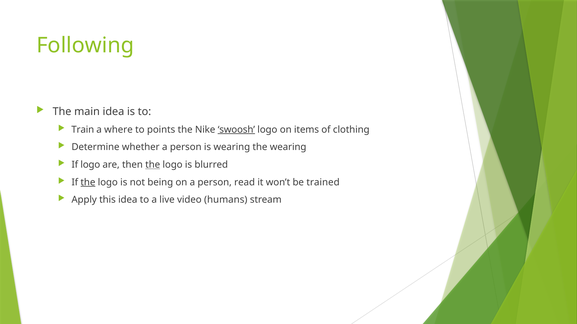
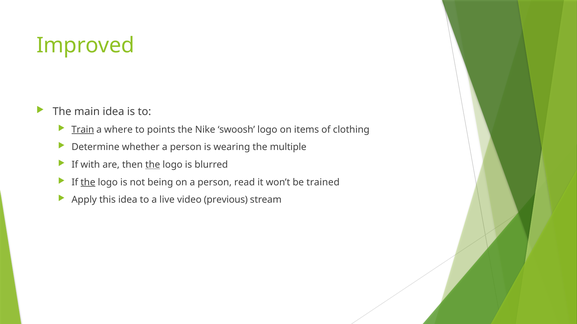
Following: Following -> Improved (85, 46)
Train underline: none -> present (83, 130)
swoosh underline: present -> none (236, 130)
the wearing: wearing -> multiple (288, 147)
If logo: logo -> with (90, 165)
humans: humans -> previous (226, 200)
